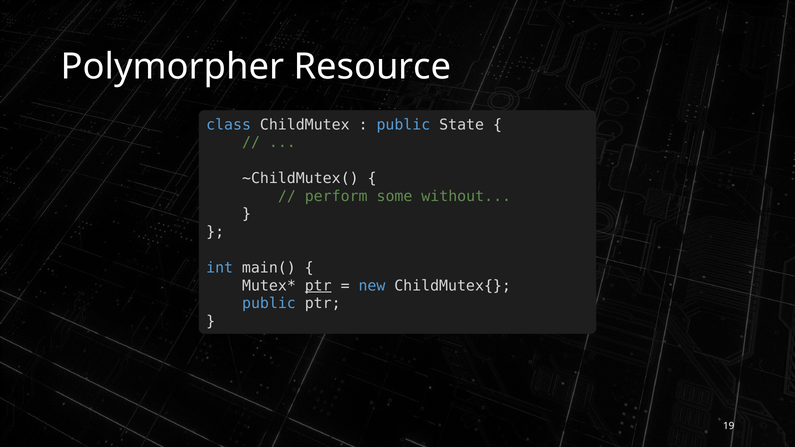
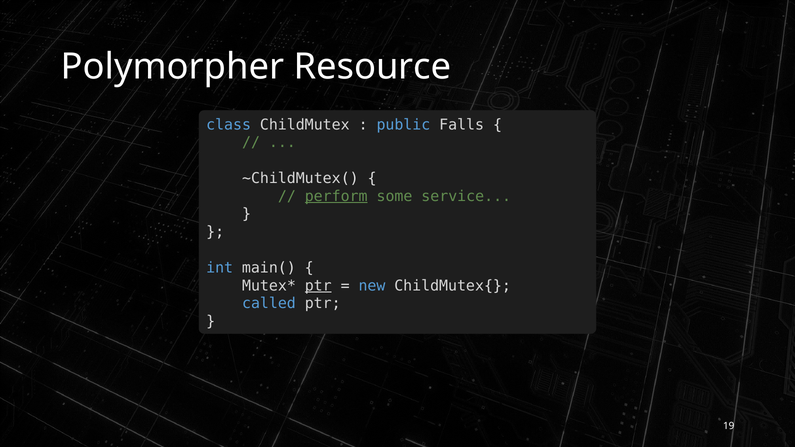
State: State -> Falls (462, 125)
perform underline: none -> present (336, 196)
without: without -> service (466, 196)
public: public -> called (269, 304)
